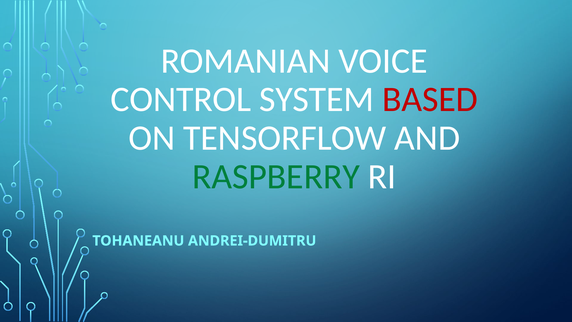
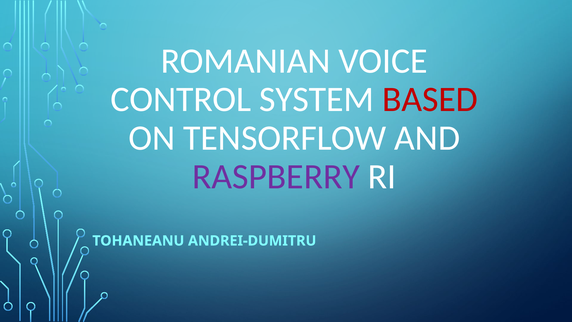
RASPBERRY colour: green -> purple (276, 177)
